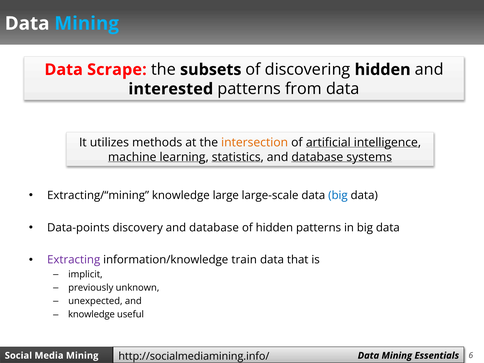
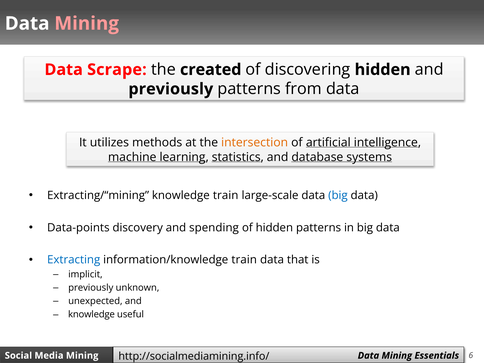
Mining colour: light blue -> pink (87, 23)
subsets: subsets -> created (211, 70)
interested: interested -> previously (171, 89)
knowledge large: large -> train (226, 195)
discovery and database: database -> spending (214, 228)
Extracting colour: purple -> blue (74, 260)
